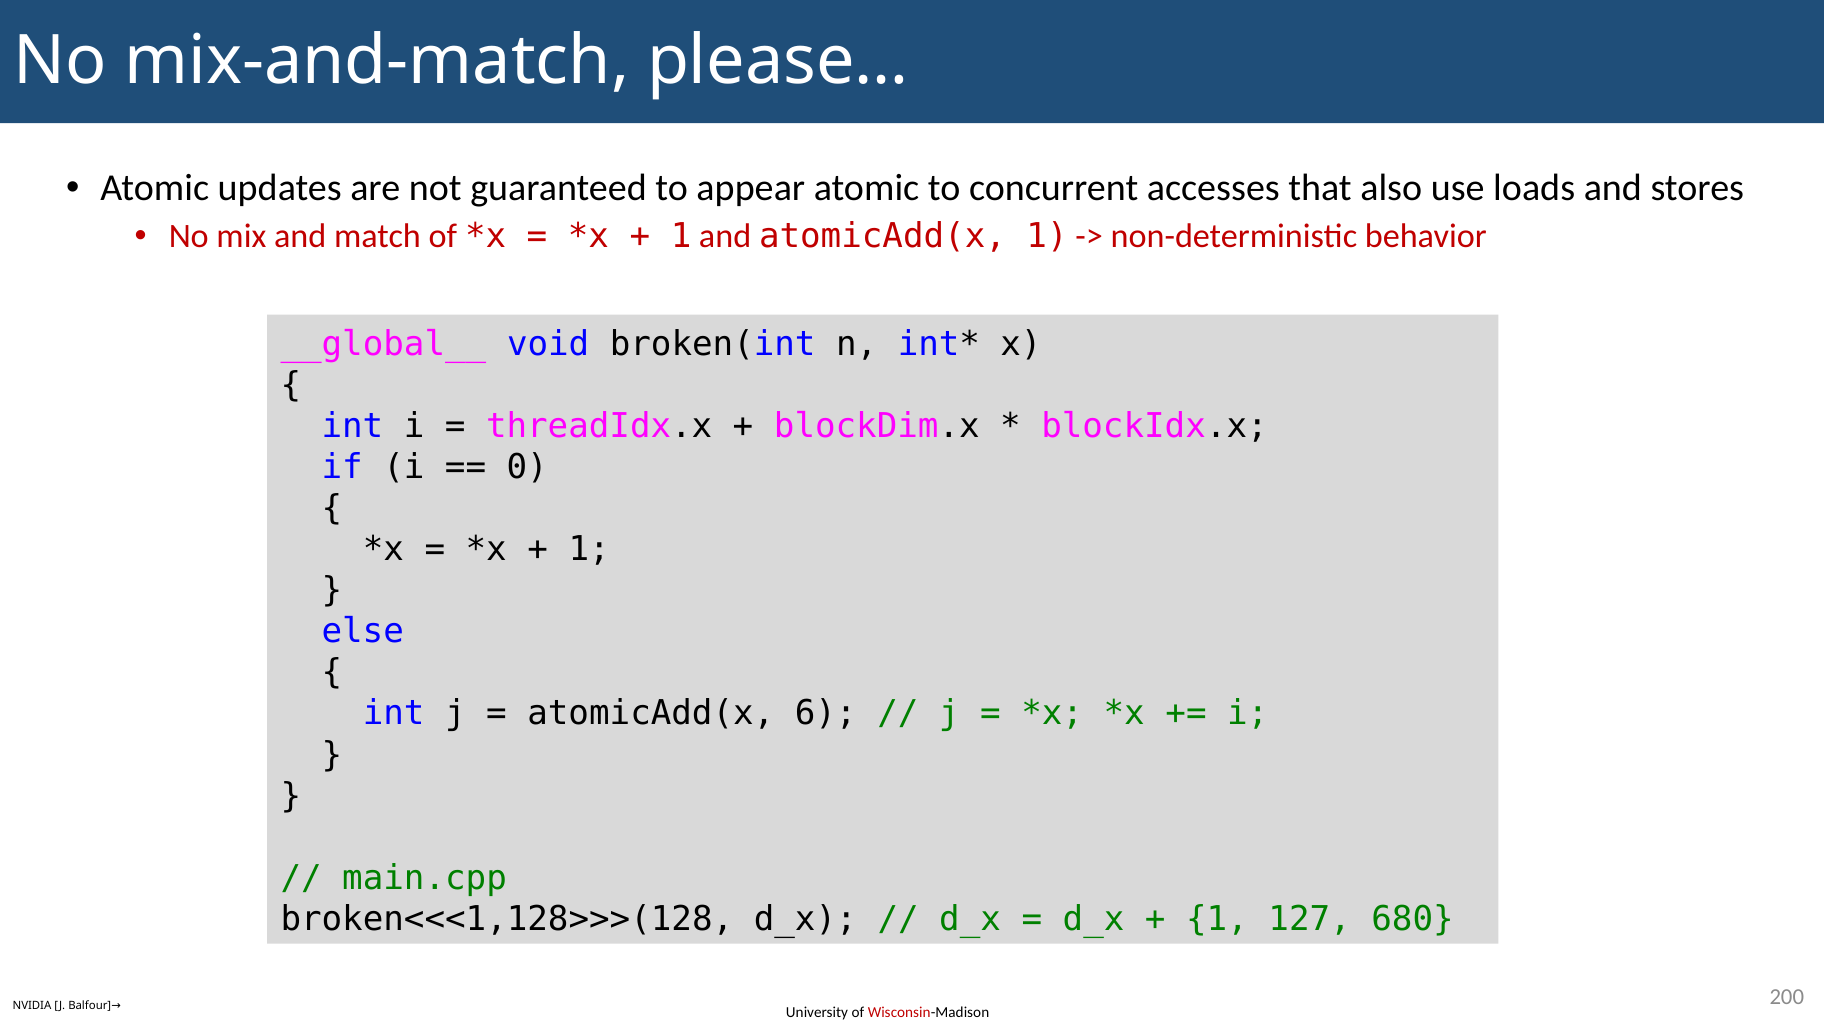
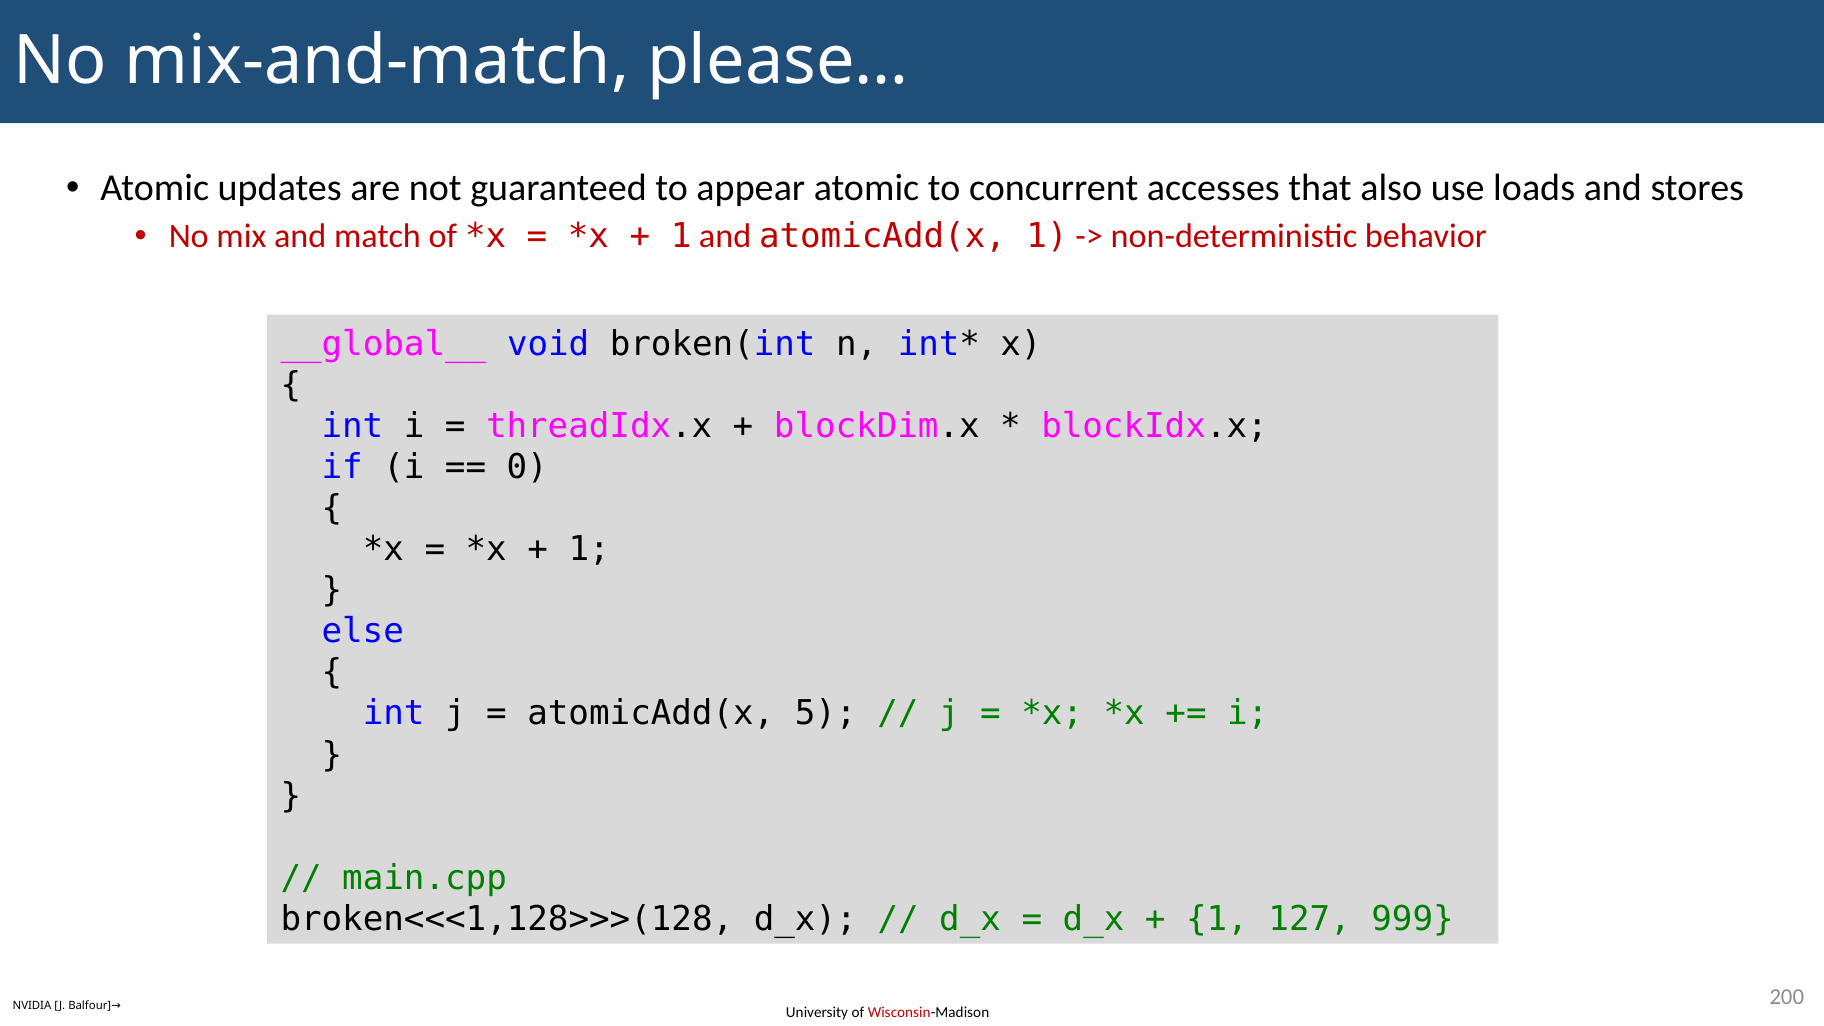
6: 6 -> 5 (826, 714)
680: 680 -> 999 (1413, 919)
